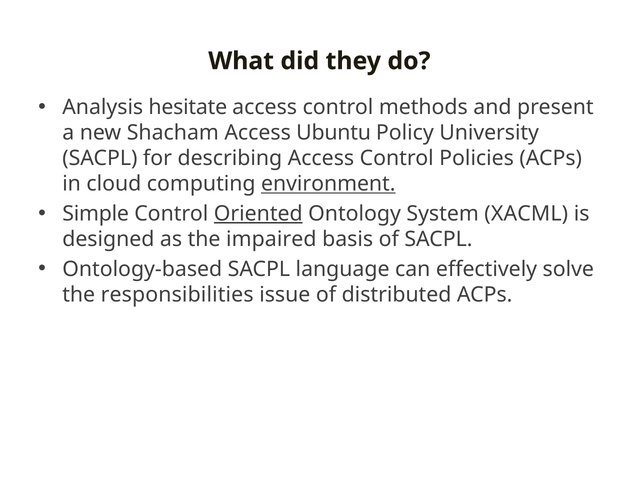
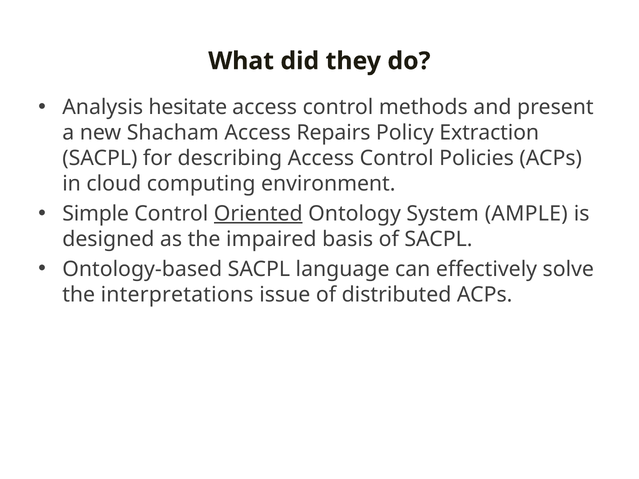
Ubuntu: Ubuntu -> Repairs (334, 133)
University: University -> Extraction (489, 133)
environment underline: present -> none (328, 184)
XACML: XACML -> AMPLE (526, 214)
responsibilities: responsibilities -> interpretations (177, 295)
